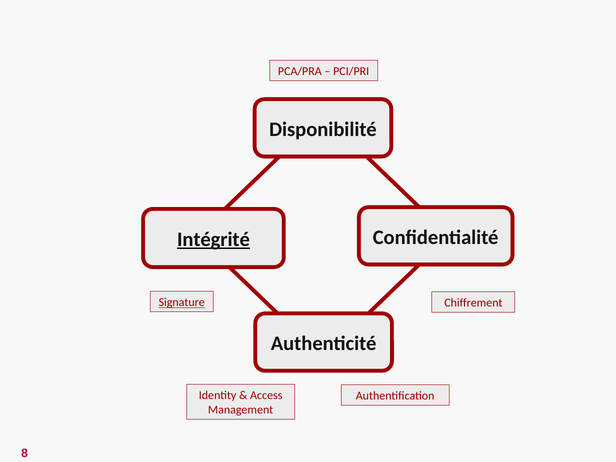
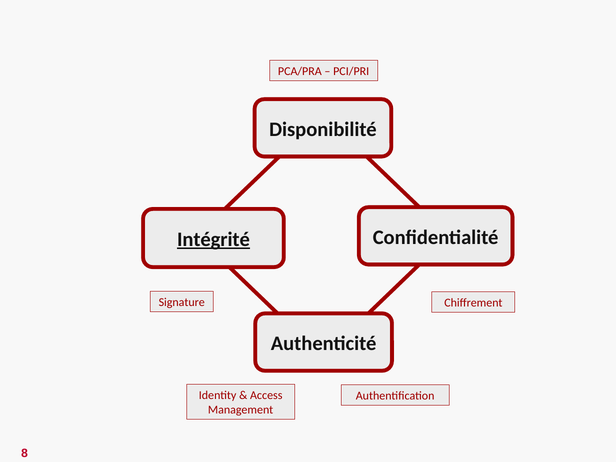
Signature underline: present -> none (182, 302)
